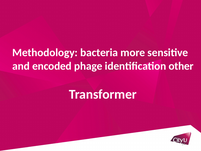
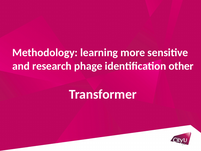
bacteria: bacteria -> learning (99, 53)
encoded: encoded -> research (52, 66)
